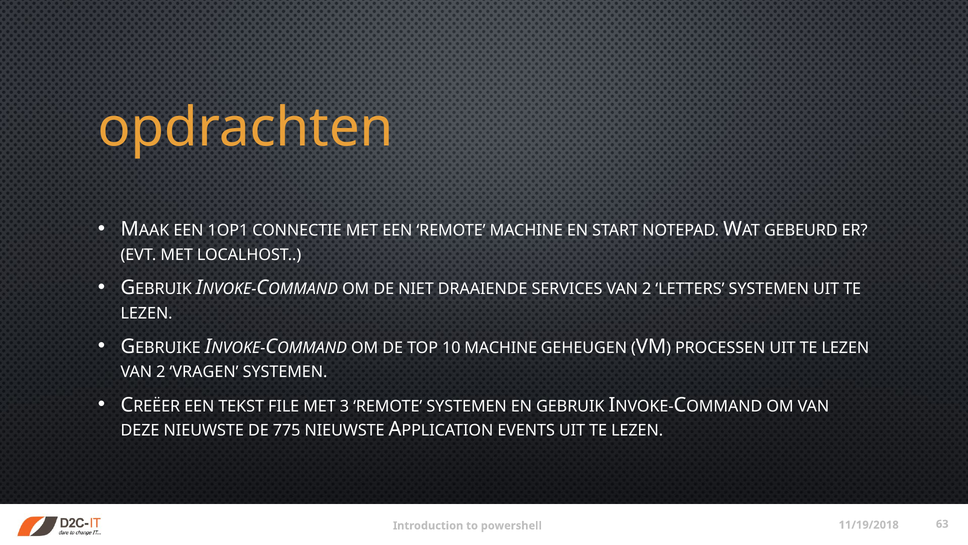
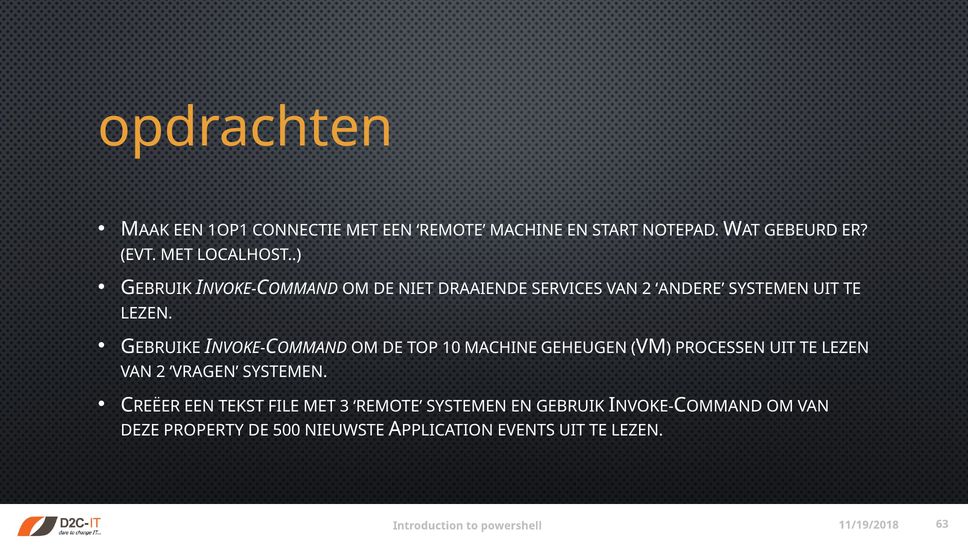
LETTERS: LETTERS -> ANDERE (690, 289)
DEZE NIEUWSTE: NIEUWSTE -> PROPERTY (204, 430)
775: 775 -> 500 (287, 430)
